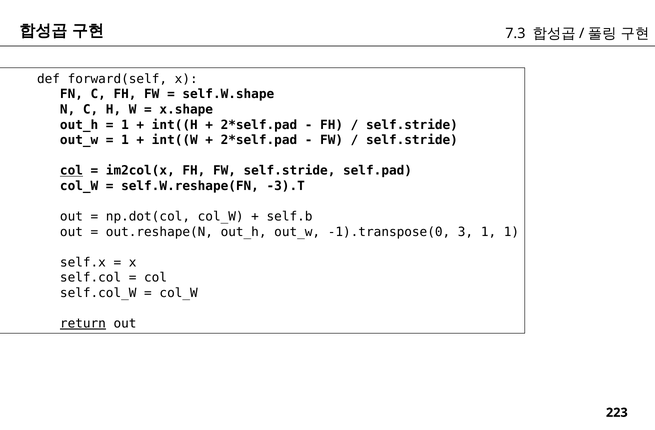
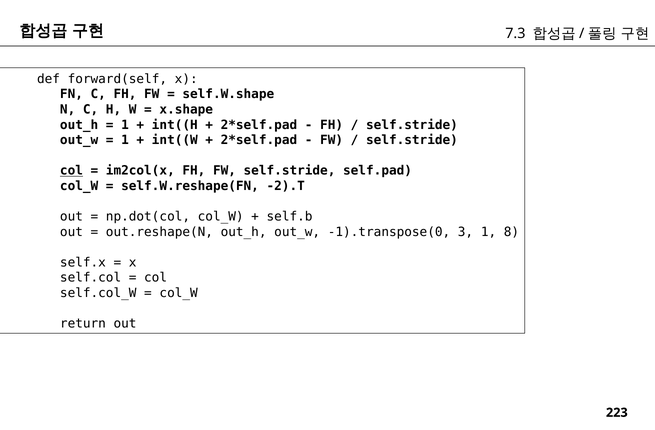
-3).T: -3).T -> -2).T (286, 186)
1 1: 1 -> 8 (511, 232)
return underline: present -> none (83, 324)
